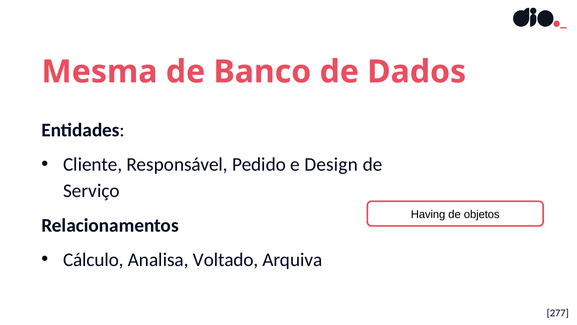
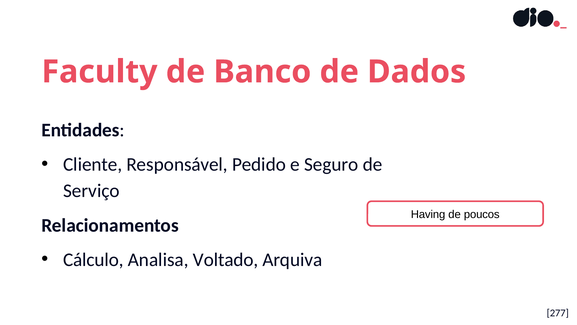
Mesma: Mesma -> Faculty (99, 72)
Design: Design -> Seguro (331, 164)
objetos: objetos -> poucos (482, 214)
